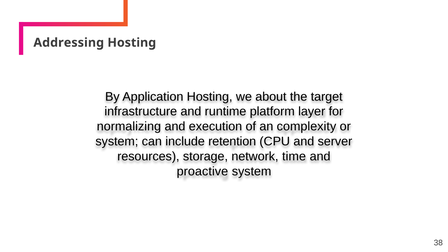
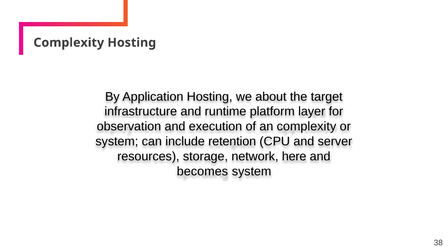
Addressing: Addressing -> Complexity (69, 43)
normalizing: normalizing -> observation (129, 126)
time: time -> here (294, 156)
proactive: proactive -> becomes (202, 171)
